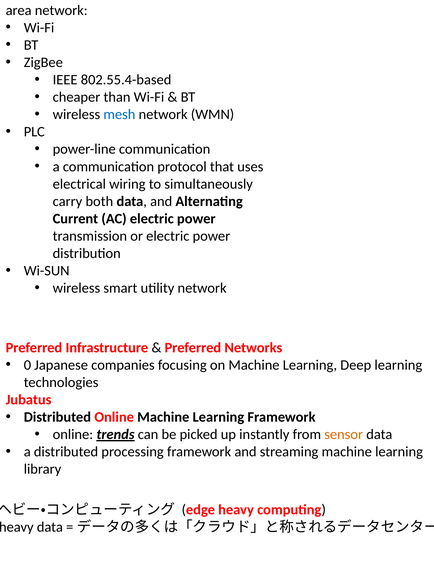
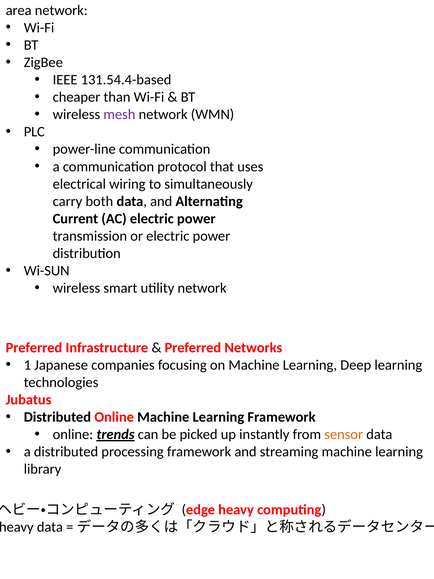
802.55.4-based: 802.55.4-based -> 131.54.4-based (126, 80)
mesh colour: blue -> purple (119, 114)
0: 0 -> 1 (27, 365)
